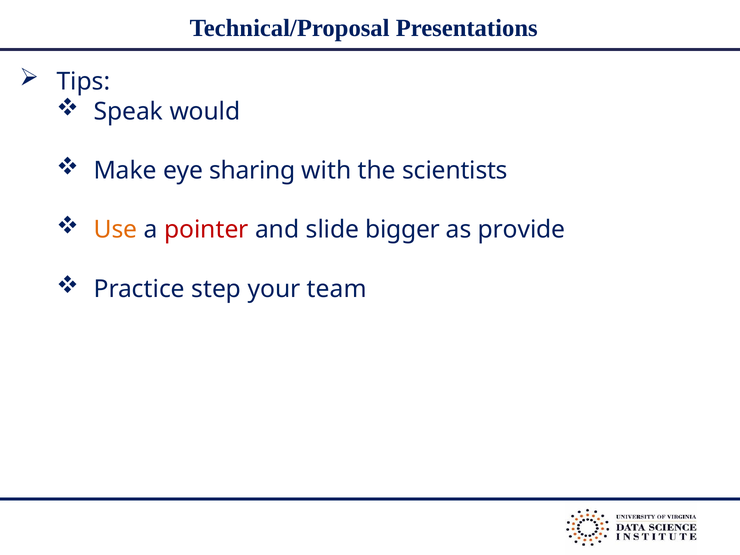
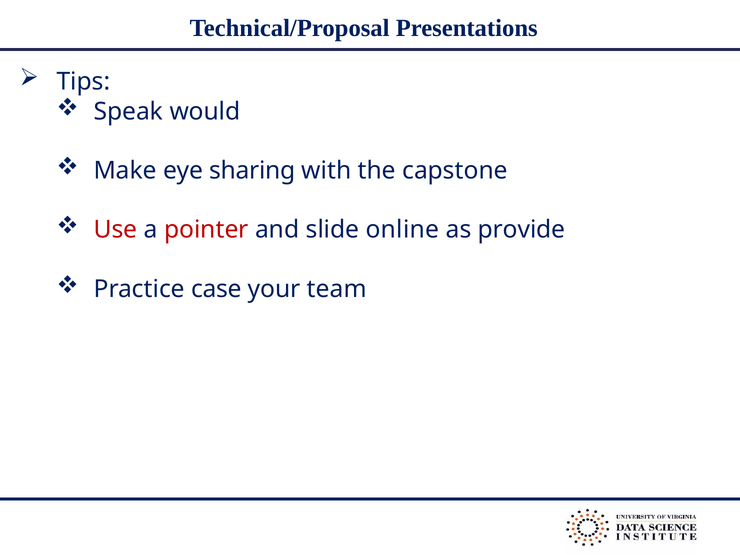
scientists: scientists -> capstone (455, 171)
Use colour: orange -> red (115, 230)
bigger: bigger -> online (402, 230)
step: step -> case (216, 289)
